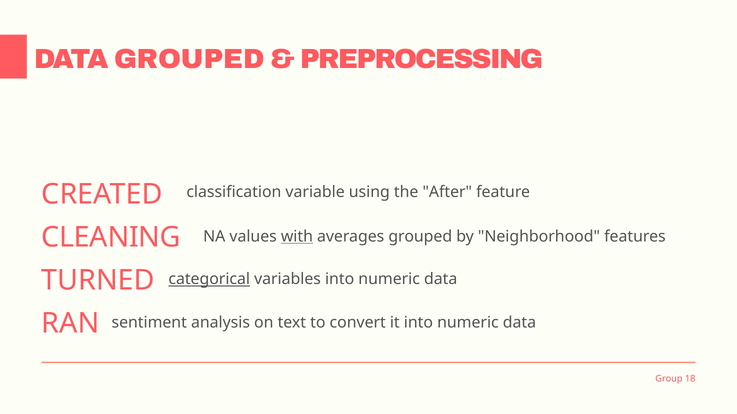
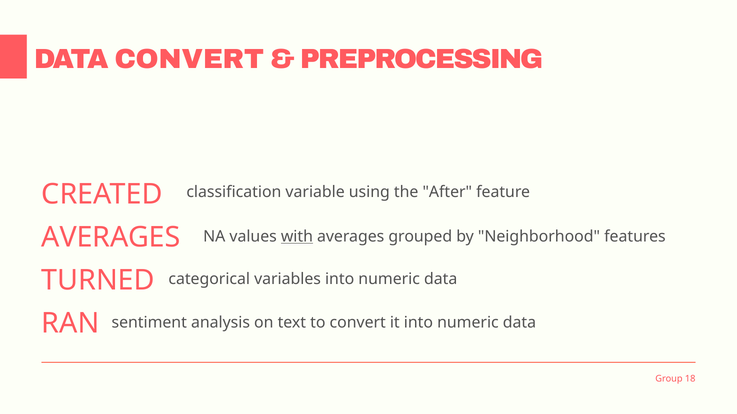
DATA GROUPED: GROUPED -> CONVERT (189, 59)
CLEANING: CLEANING -> AVERAGES (111, 238)
categorical underline: present -> none (209, 279)
